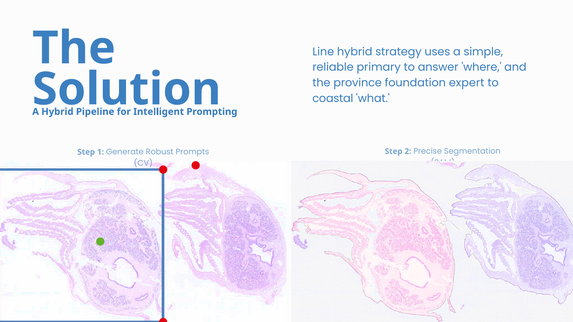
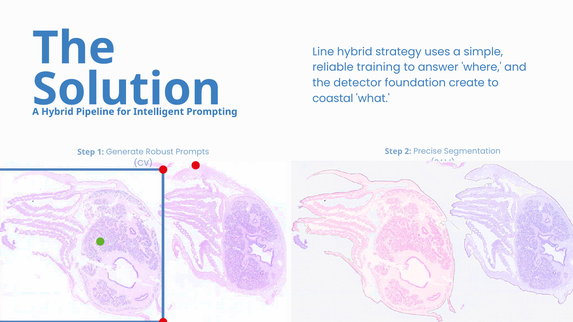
primary: primary -> training (379, 67)
province: province -> detector (358, 83)
expert: expert -> create (467, 83)
